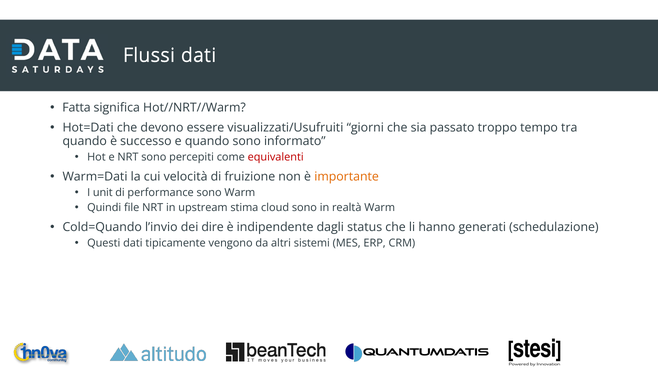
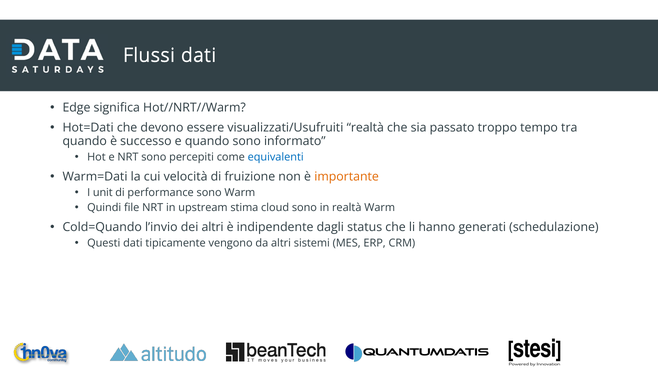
Fatta: Fatta -> Edge (76, 108)
visualizzati/Usufruiti giorni: giorni -> realtà (365, 128)
equivalenti colour: red -> blue (276, 157)
dei dire: dire -> altri (213, 227)
